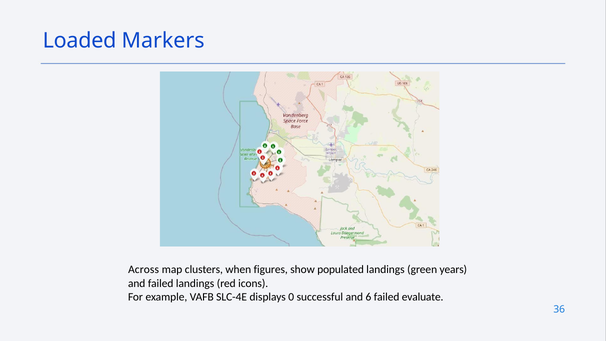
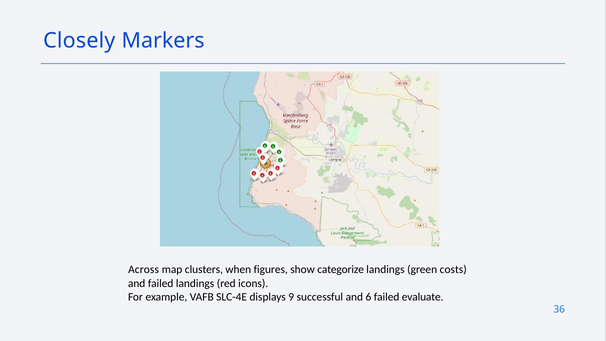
Loaded: Loaded -> Closely (79, 40)
populated: populated -> categorize (341, 270)
years: years -> costs (453, 270)
0: 0 -> 9 (291, 297)
